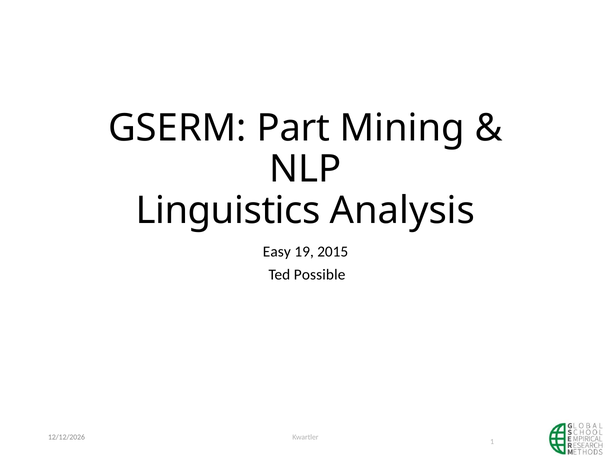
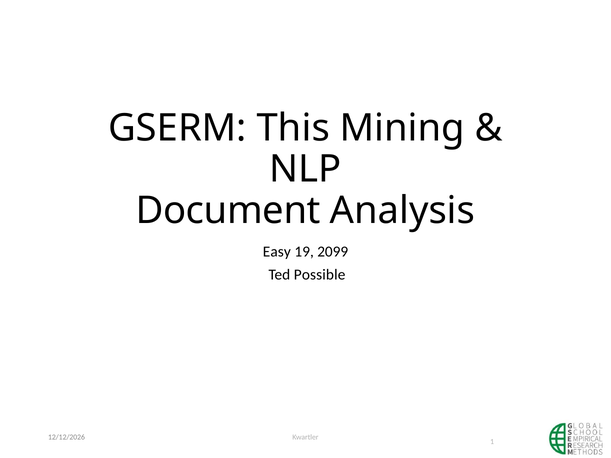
Part: Part -> This (293, 128)
Linguistics: Linguistics -> Document (228, 211)
2015: 2015 -> 2099 (333, 252)
